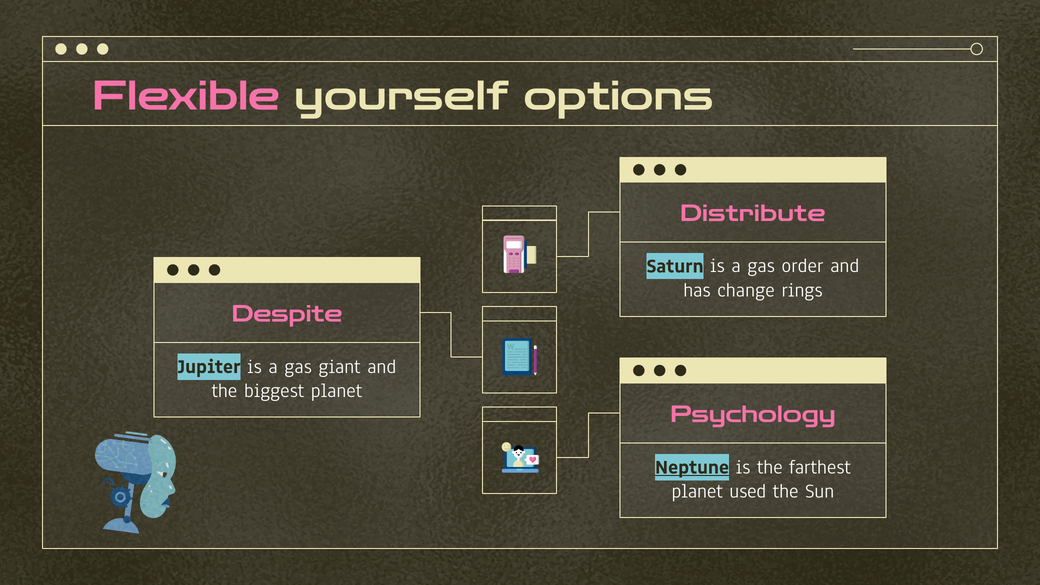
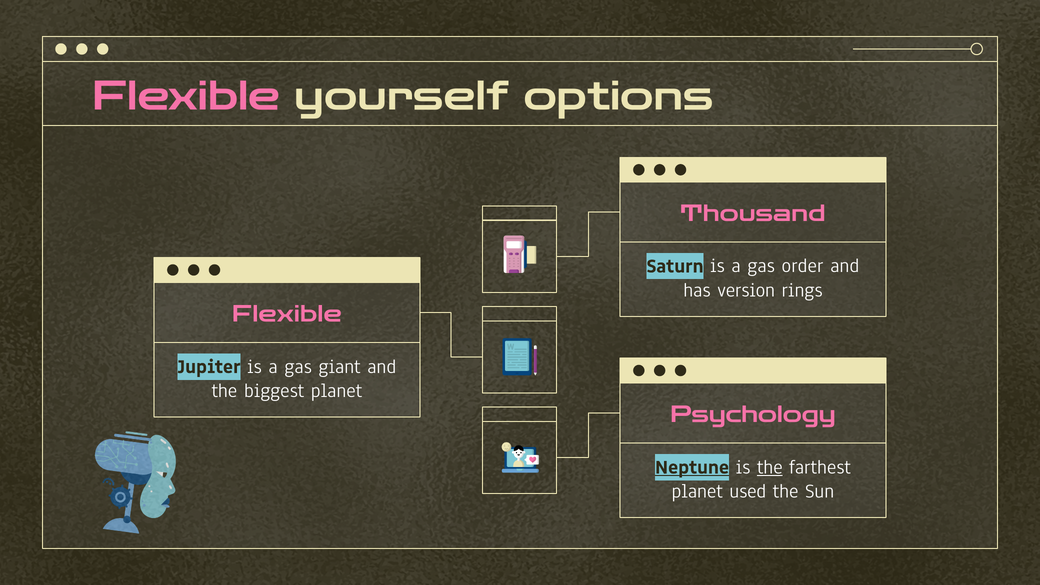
Distribute: Distribute -> Thousand (753, 213)
change: change -> version (746, 290)
Despite: Despite -> Flexible (287, 314)
the underline: none -> present (770, 467)
